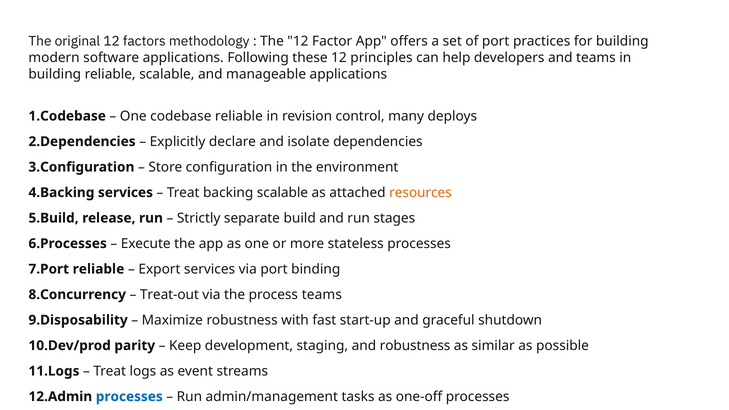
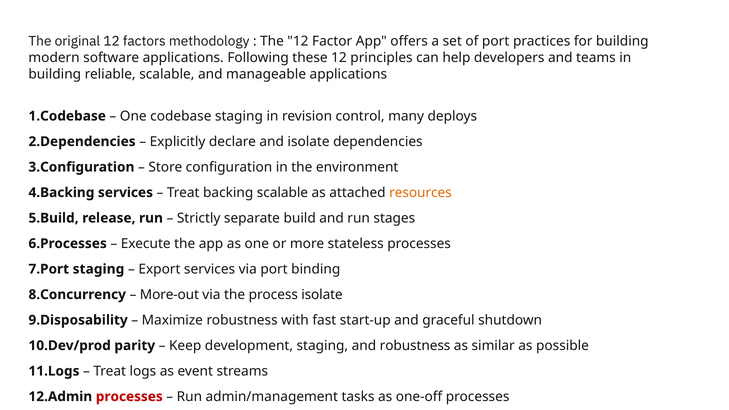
codebase reliable: reliable -> staging (239, 116)
reliable: reliable -> staging (98, 269)
Treat-out: Treat-out -> More-out (169, 295)
process teams: teams -> isolate (322, 295)
processes colour: blue -> red (129, 397)
